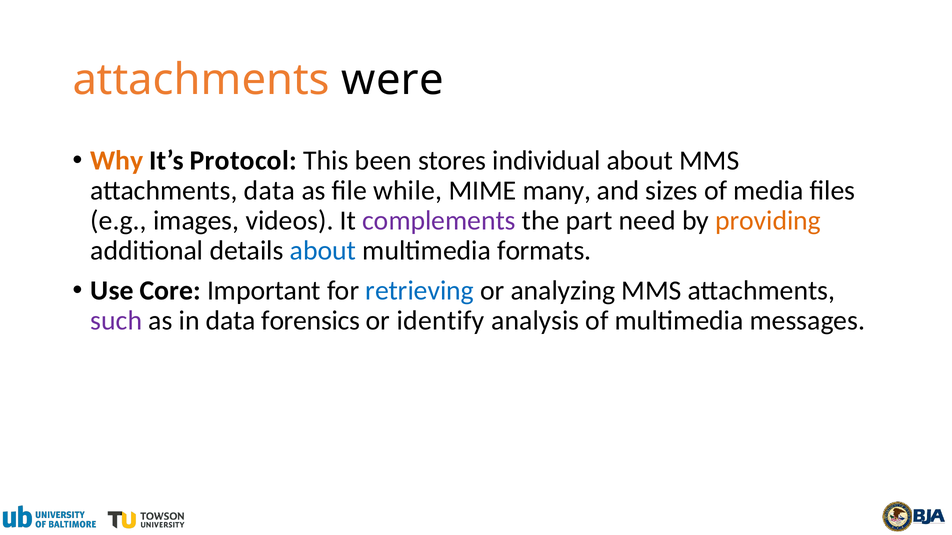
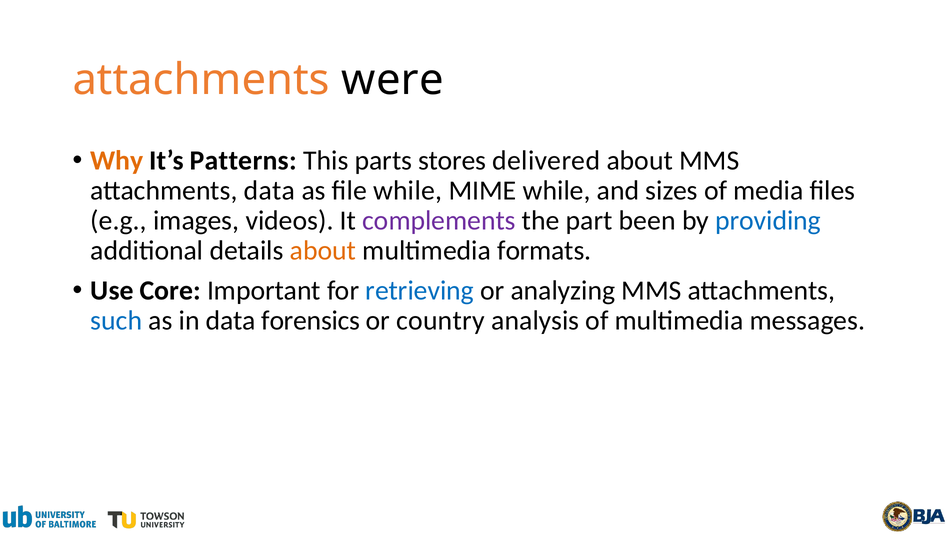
Protocol: Protocol -> Patterns (243, 161)
been: been -> parts (383, 161)
individual: individual -> delivered (546, 161)
MIME many: many -> while (557, 191)
need: need -> been (647, 221)
providing colour: orange -> blue (768, 221)
about colour: blue -> orange (323, 251)
such colour: purple -> blue (116, 321)
identify: identify -> country (441, 321)
